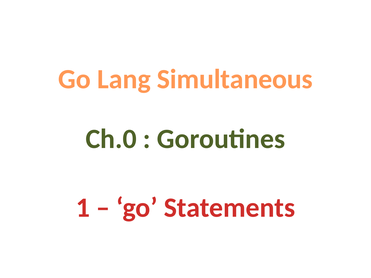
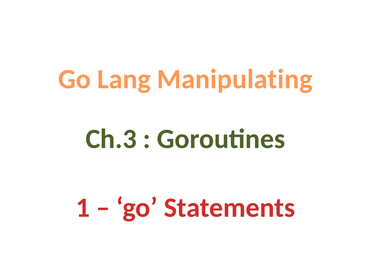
Simultaneous: Simultaneous -> Manipulating (235, 79)
Ch.0: Ch.0 -> Ch.3 (111, 139)
